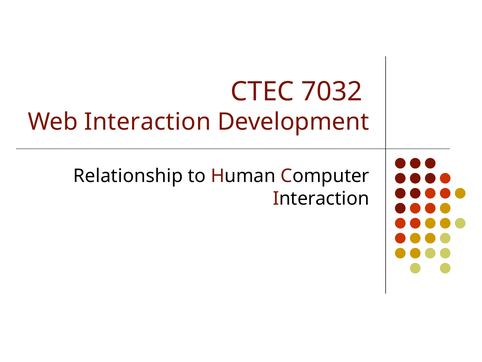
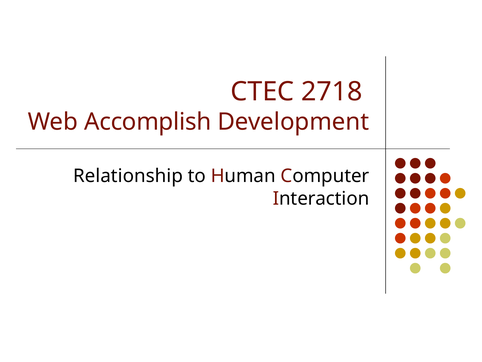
7032: 7032 -> 2718 (332, 92)
Web Interaction: Interaction -> Accomplish (148, 122)
